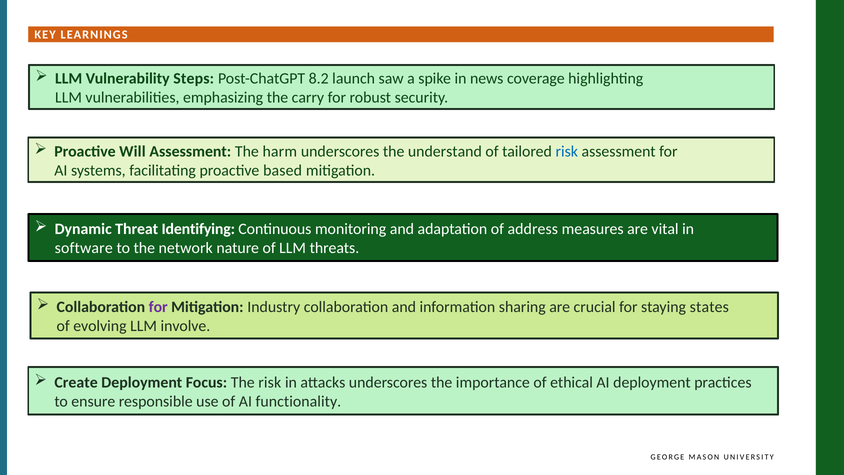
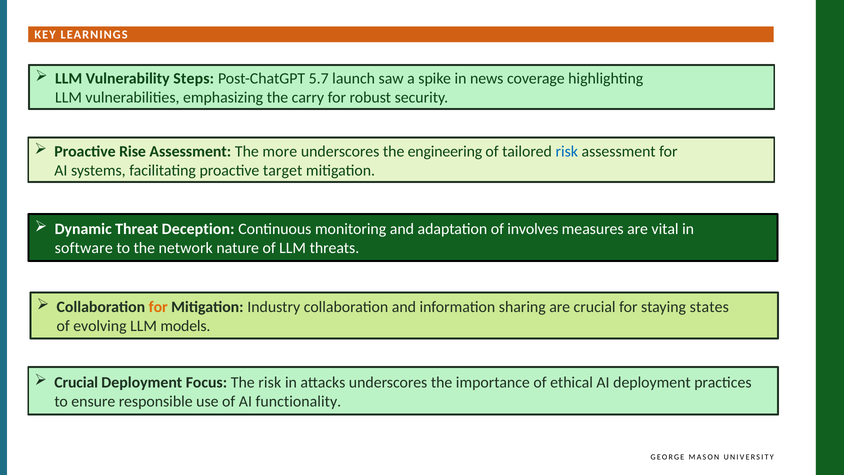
8.2: 8.2 -> 5.7 (319, 79)
Will: Will -> Rise (133, 151)
harm: harm -> more (280, 151)
understand: understand -> engineering (445, 151)
based: based -> target (283, 170)
Identifying: Identifying -> Deception (198, 229)
address: address -> involves (533, 229)
for colour: purple -> orange (158, 307)
involve: involve -> models (185, 326)
Create: Create -> Crucial (76, 382)
